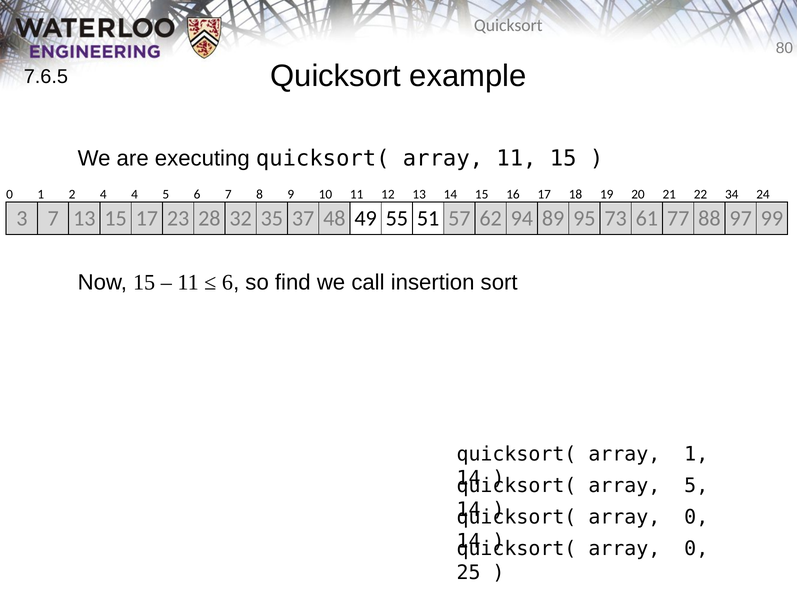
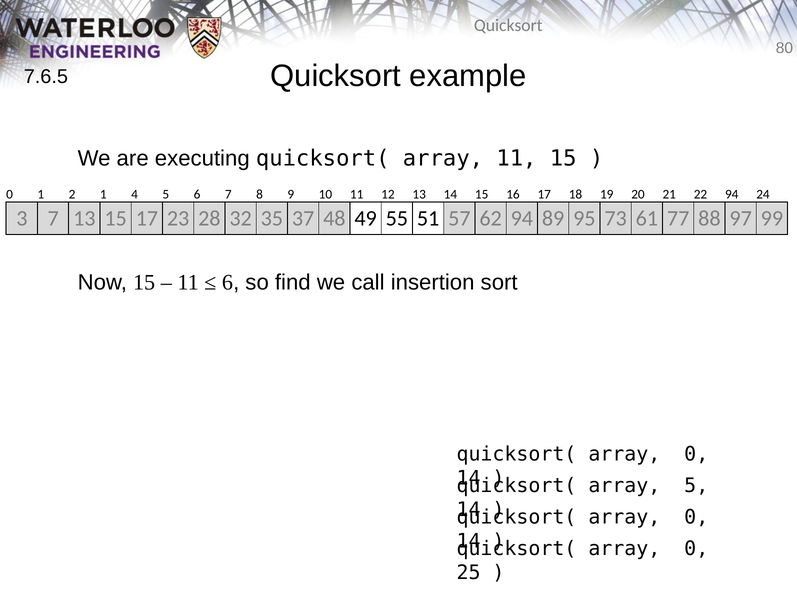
2 4: 4 -> 1 (103, 194)
22 34: 34 -> 94 (732, 194)
1: 1 -> 0 (696, 454)
